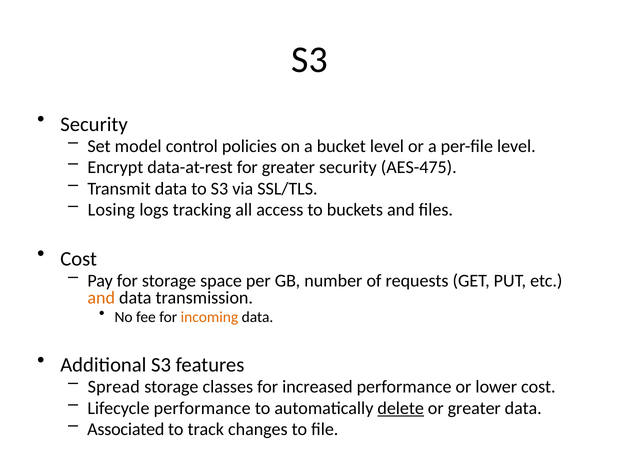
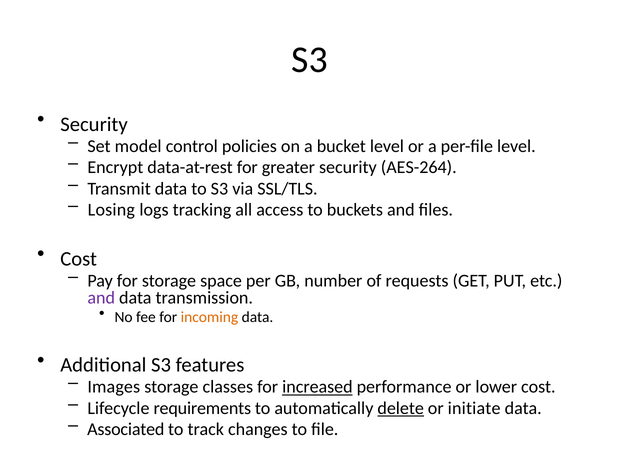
AES-475: AES-475 -> AES-264 (419, 168)
and colour: orange -> purple (101, 298)
Spread: Spread -> Images (114, 387)
increased underline: none -> present (317, 387)
Lifecycle performance: performance -> requirements (202, 408)
or greater: greater -> initiate (474, 408)
